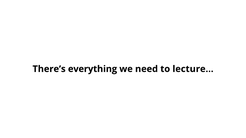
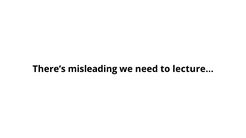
everything: everything -> misleading (93, 69)
